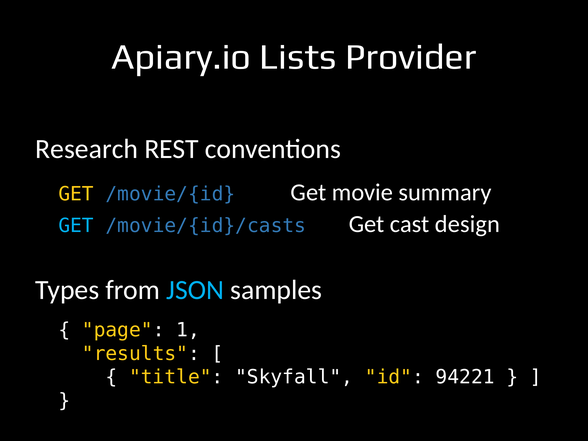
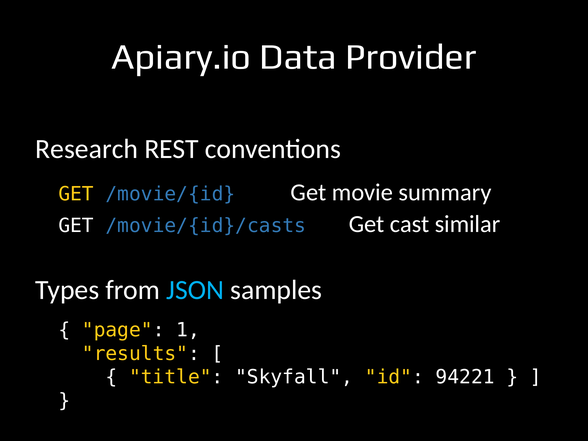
Lists: Lists -> Data (298, 57)
GET colour: light blue -> white (76, 226)
design: design -> similar (468, 224)
